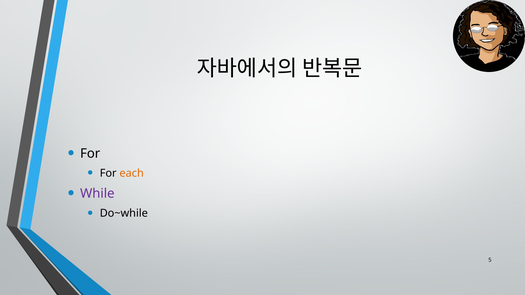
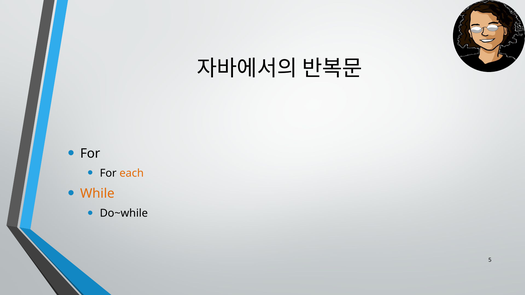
While colour: purple -> orange (97, 194)
